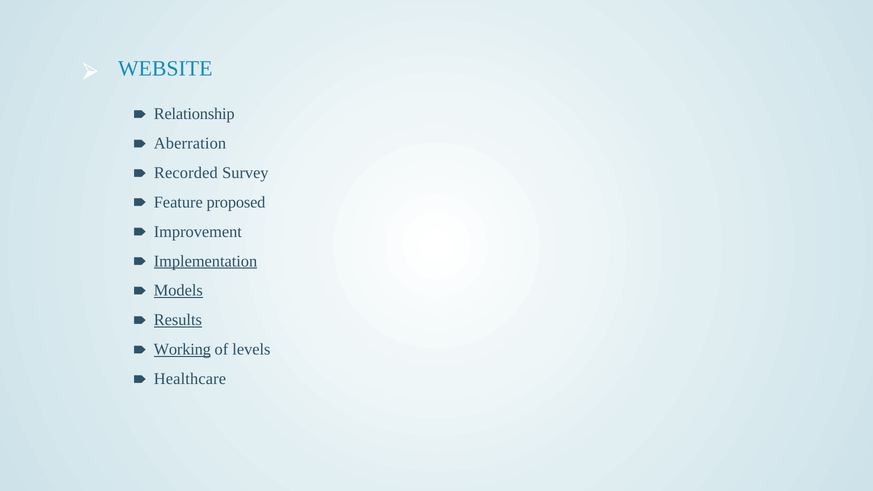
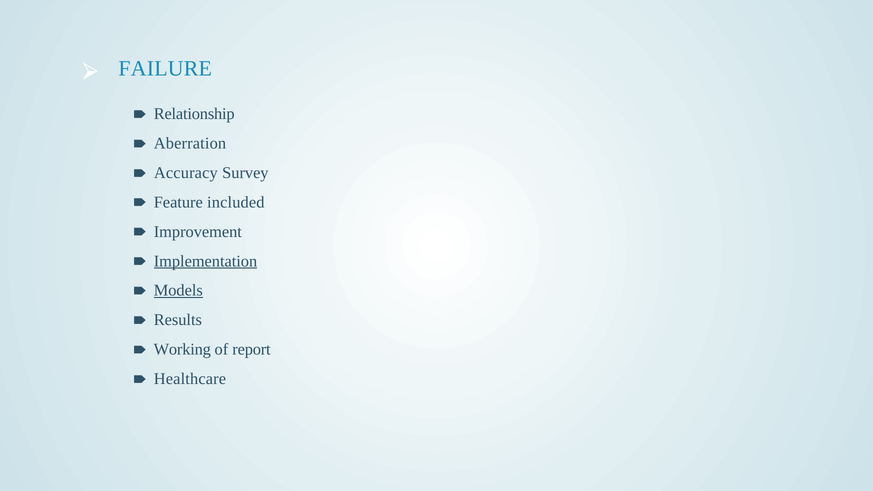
WEBSITE: WEBSITE -> FAILURE (165, 69)
Recorded: Recorded -> Accuracy (186, 173)
proposed: proposed -> included (236, 202)
Results underline: present -> none (178, 320)
Working underline: present -> none (182, 350)
levels: levels -> report (251, 350)
